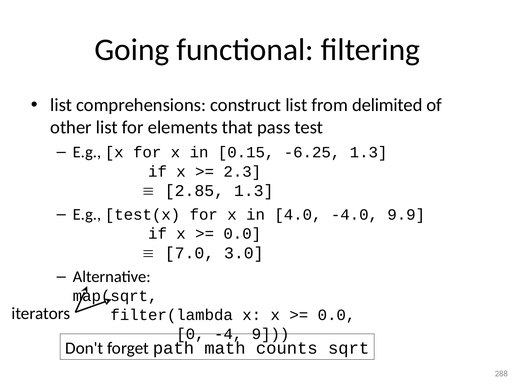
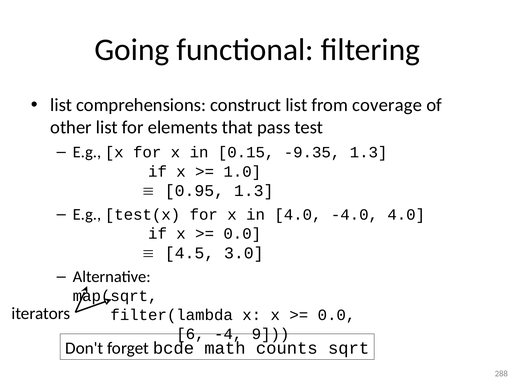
delimited: delimited -> coverage (387, 105)
-6.25: -6.25 -> -9.35 (312, 153)
2.3: 2.3 -> 1.0 (242, 172)
2.85: 2.85 -> 0.95 (194, 191)
-4.0 9.9: 9.9 -> 4.0 (406, 215)
7.0: 7.0 -> 4.5 (190, 253)
0: 0 -> 6 (190, 334)
path: path -> bcde (173, 348)
